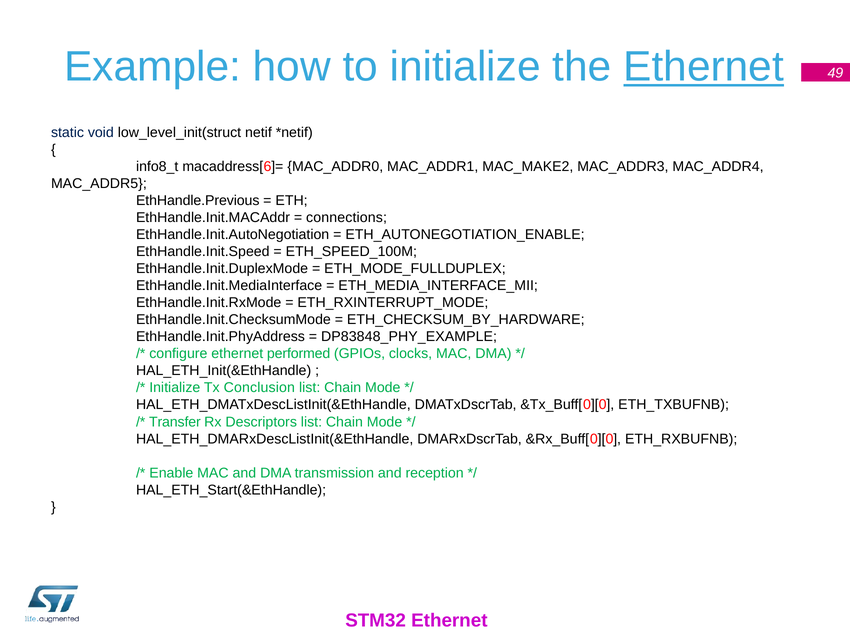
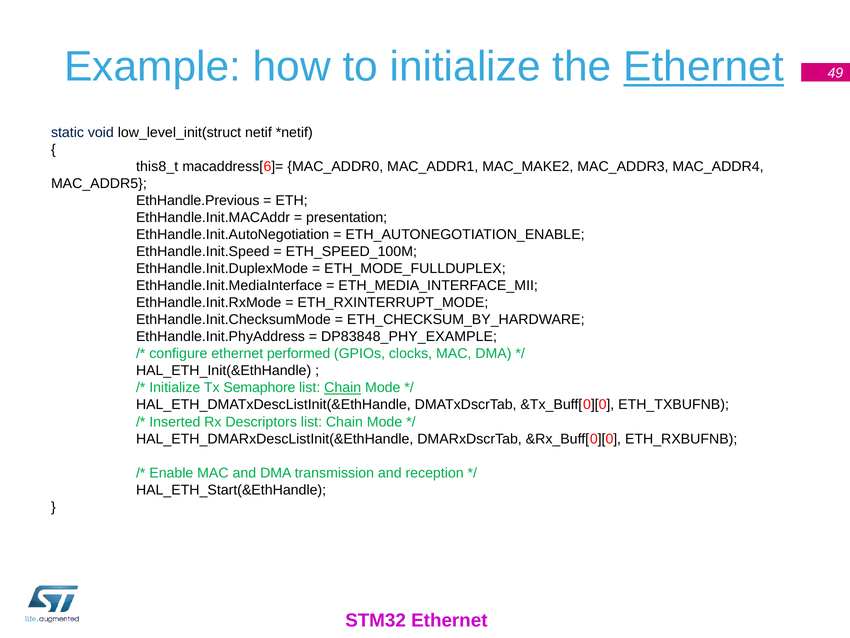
info8_t: info8_t -> this8_t (157, 166)
connections: connections -> presentation (347, 217)
Conclusion: Conclusion -> Semaphore (259, 387)
Chain underline: none -> present (343, 387)
Transfer: Transfer -> Inserted (175, 421)
